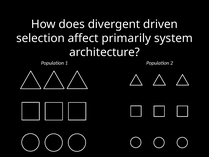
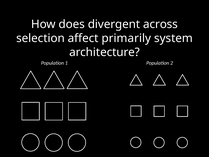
driven: driven -> across (160, 24)
